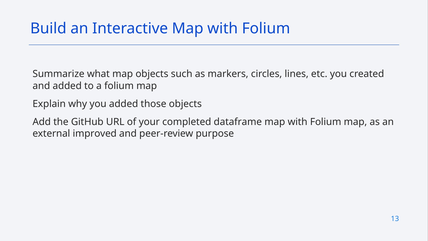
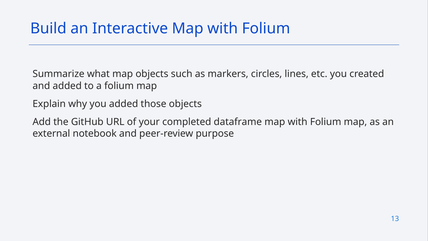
improved: improved -> notebook (95, 133)
